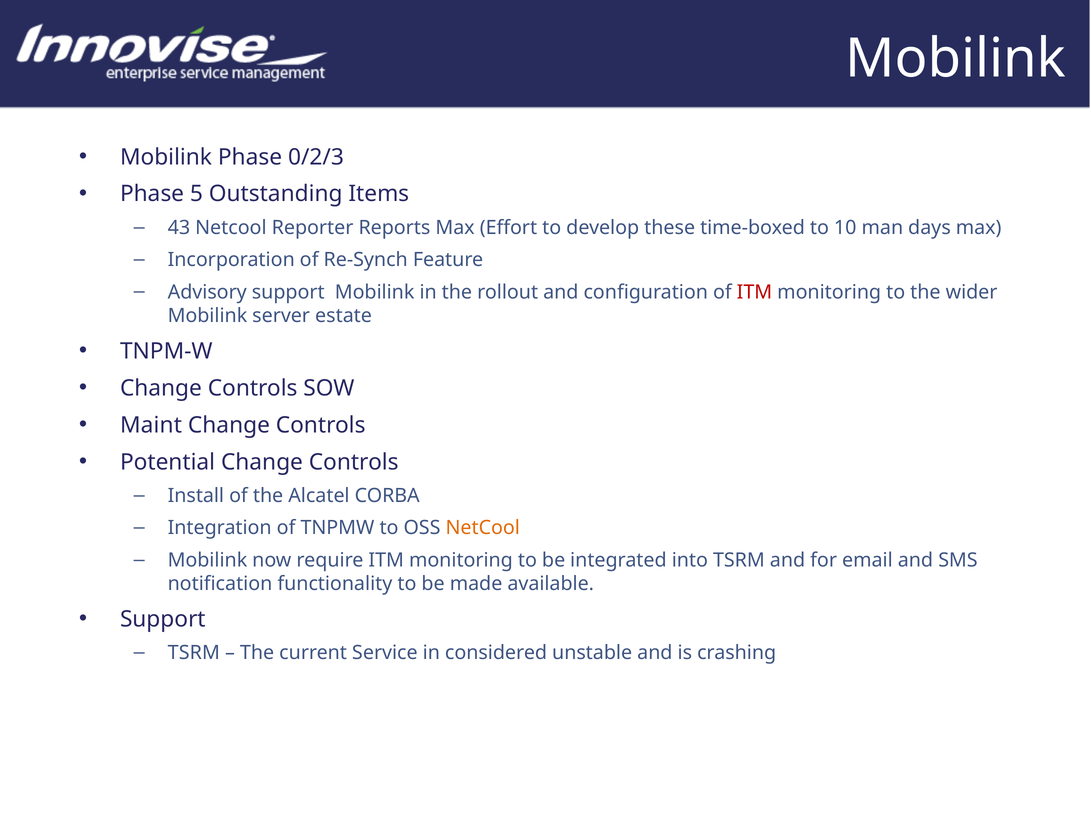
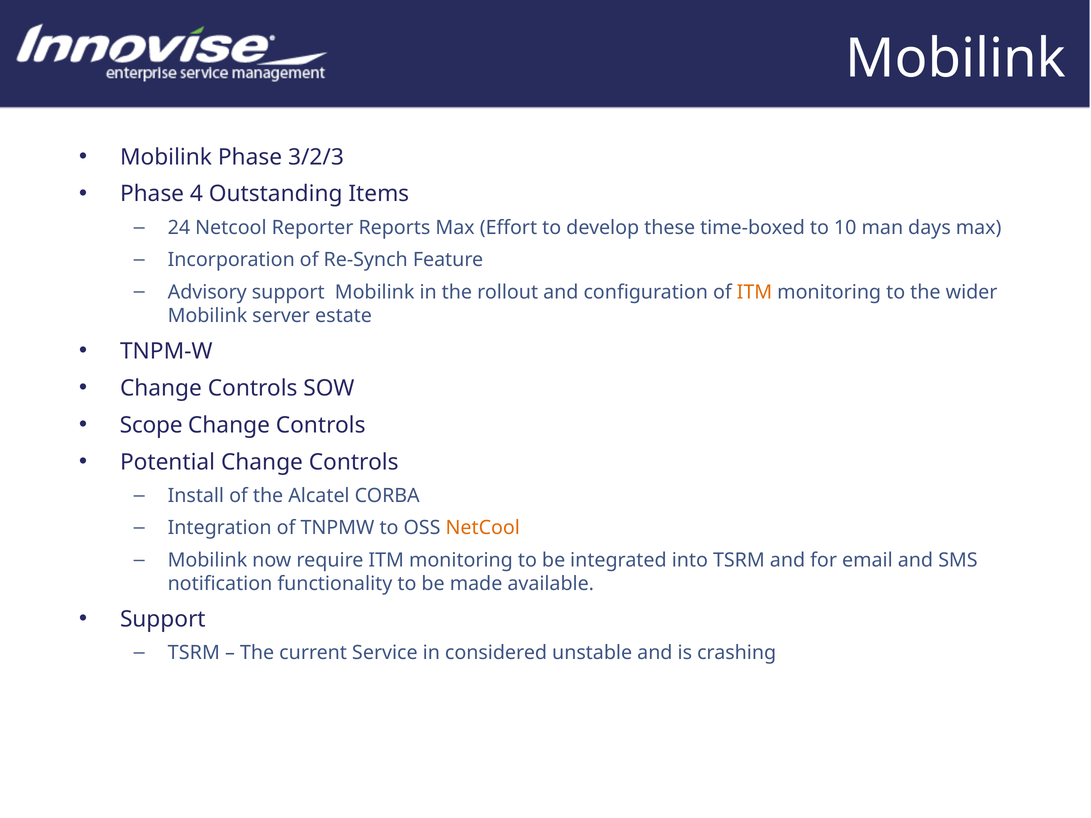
0/2/3: 0/2/3 -> 3/2/3 (316, 157)
5: 5 -> 4 (196, 194)
43: 43 -> 24 (179, 228)
ITM colour: red -> orange (754, 292)
Maint: Maint -> Scope (151, 425)
